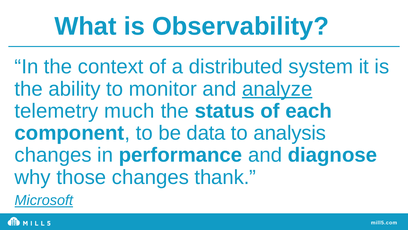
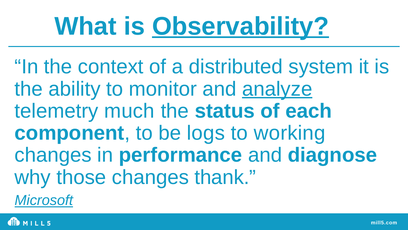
Observability underline: none -> present (241, 26)
data: data -> logs (206, 133)
analysis: analysis -> working (290, 133)
